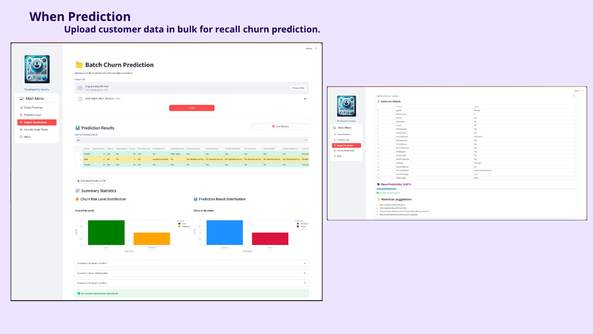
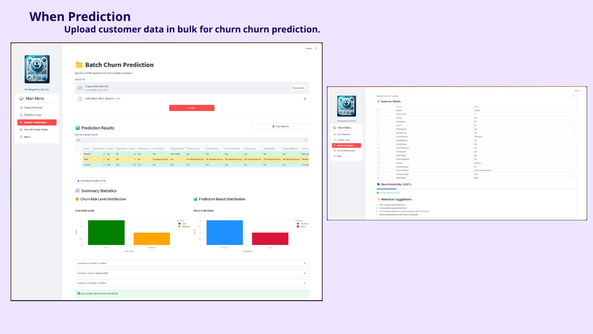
for recall: recall -> churn (228, 29)
